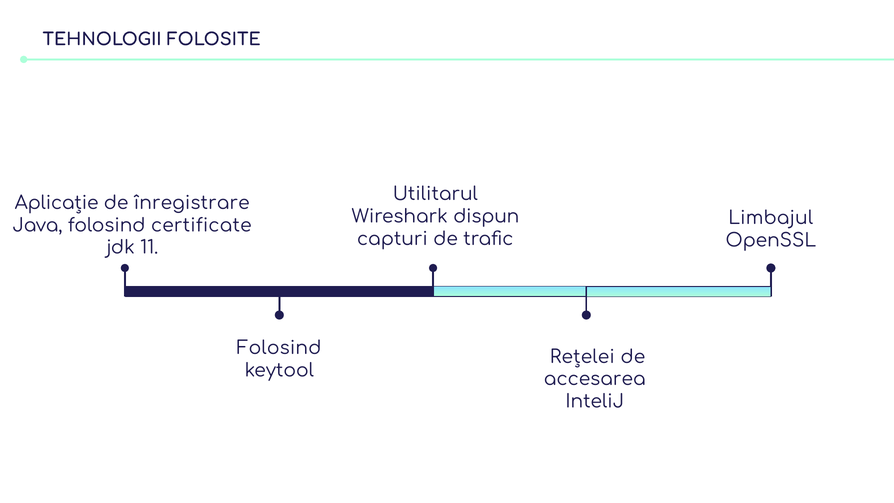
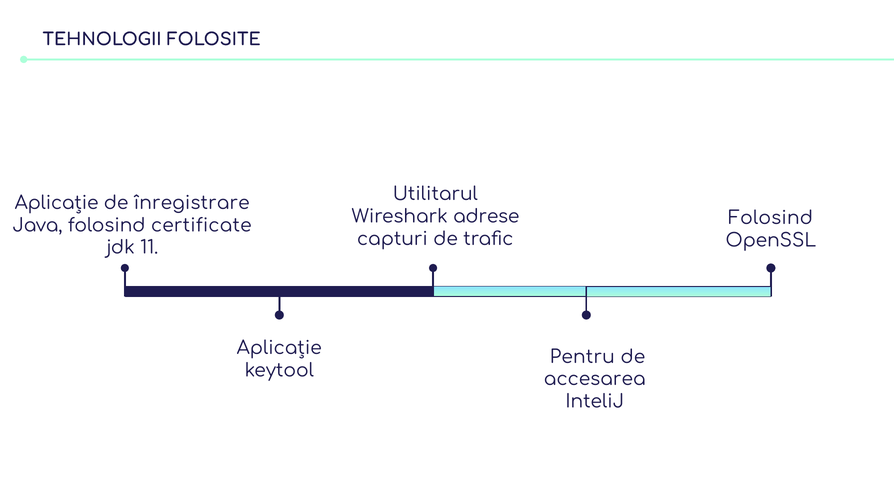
dispun: dispun -> adrese (486, 217)
Limbajul: Limbajul -> Folosind (771, 218)
Folosind: Folosind -> Aplicație (279, 348)
Rețelei: Rețelei -> Pentru (582, 357)
